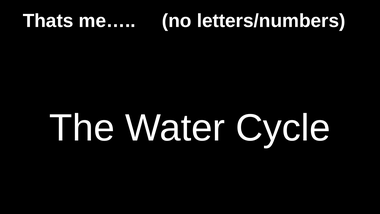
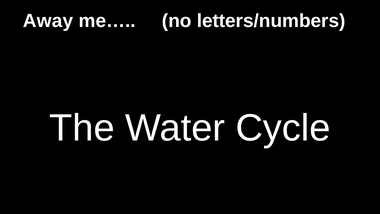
Thats: Thats -> Away (48, 21)
